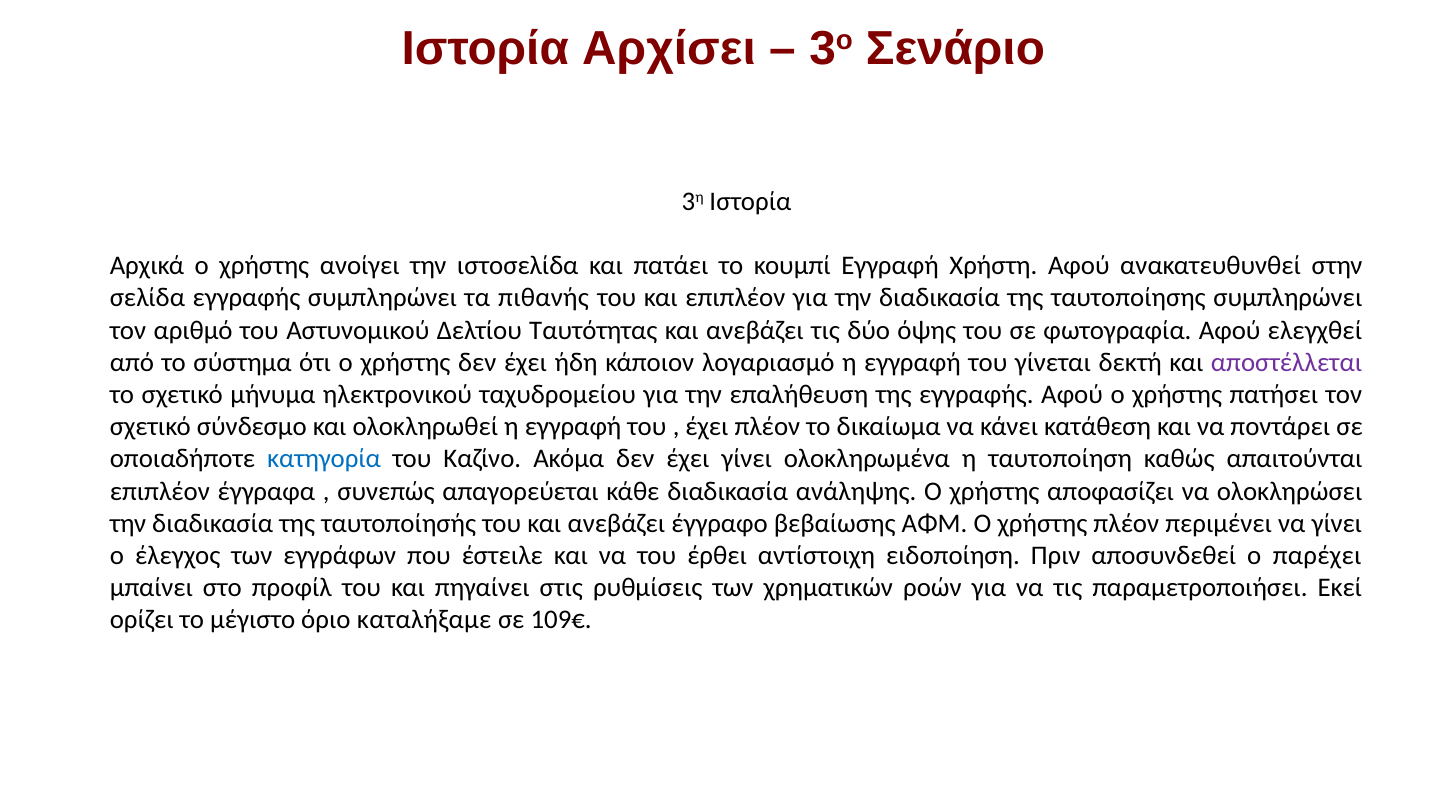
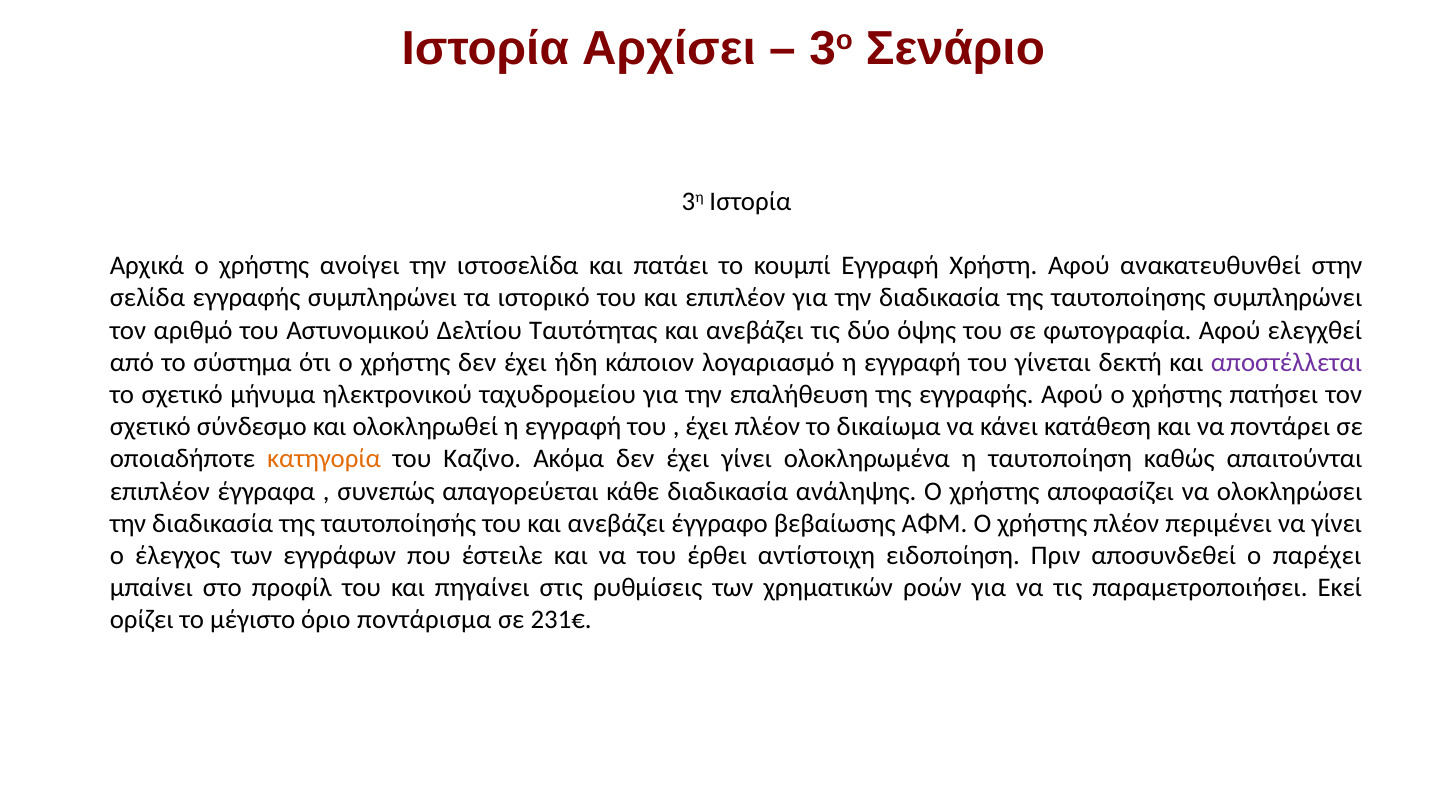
πιθανής: πιθανής -> ιστορικό (544, 298)
κατηγορία colour: blue -> orange (324, 459)
καταλήξαμε: καταλήξαμε -> ποντάρισμα (424, 620)
109€: 109€ -> 231€ (561, 620)
